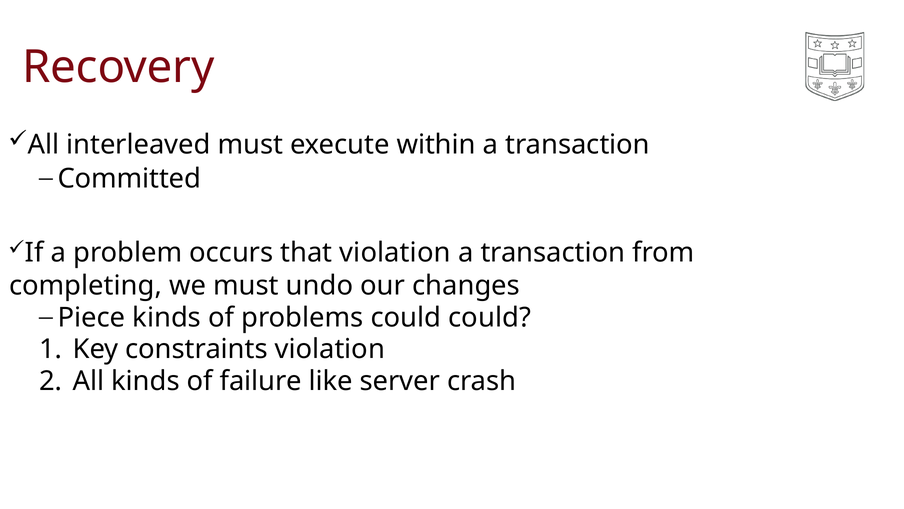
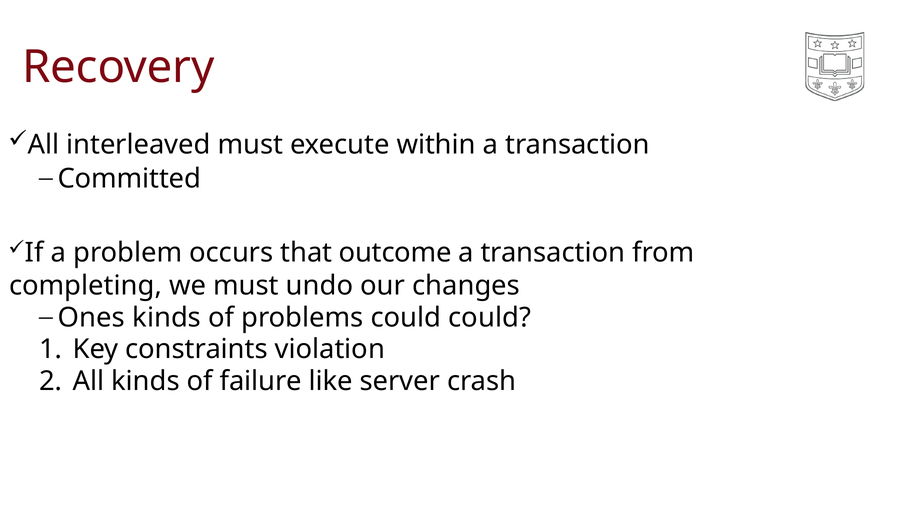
that violation: violation -> outcome (395, 253)
Piece: Piece -> Ones (91, 317)
